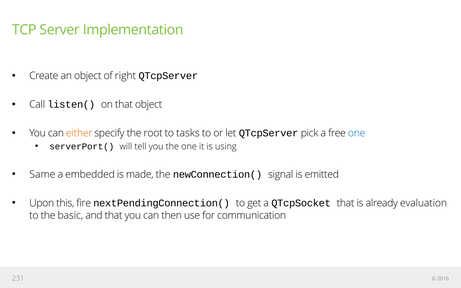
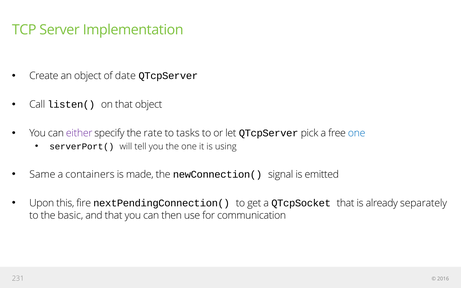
right: right -> date (125, 76)
either colour: orange -> purple (79, 133)
root: root -> rate (153, 133)
embedded: embedded -> containers (90, 175)
evaluation: evaluation -> separately (424, 203)
